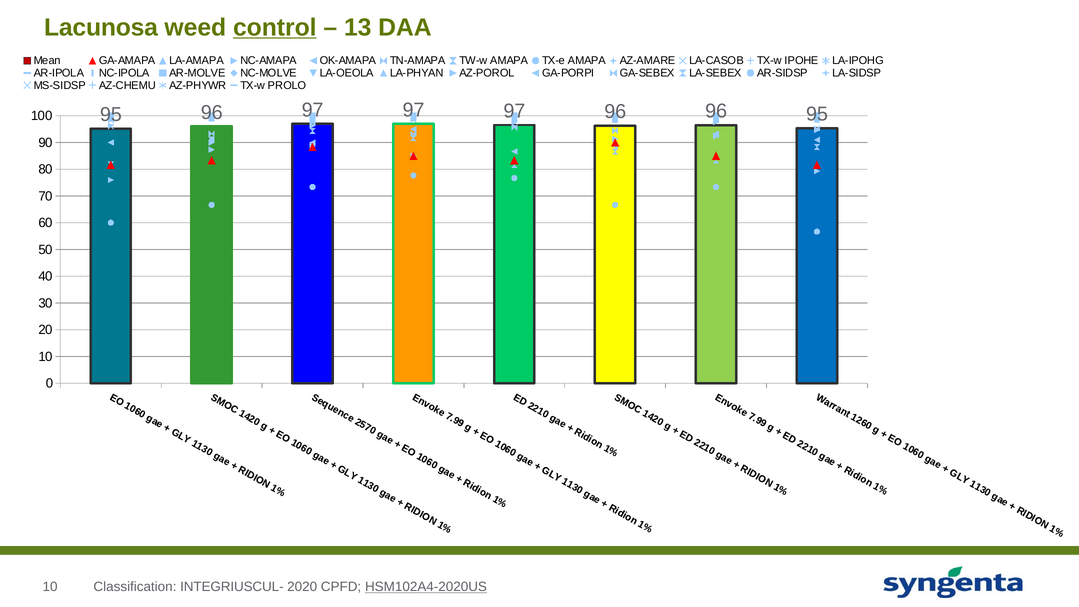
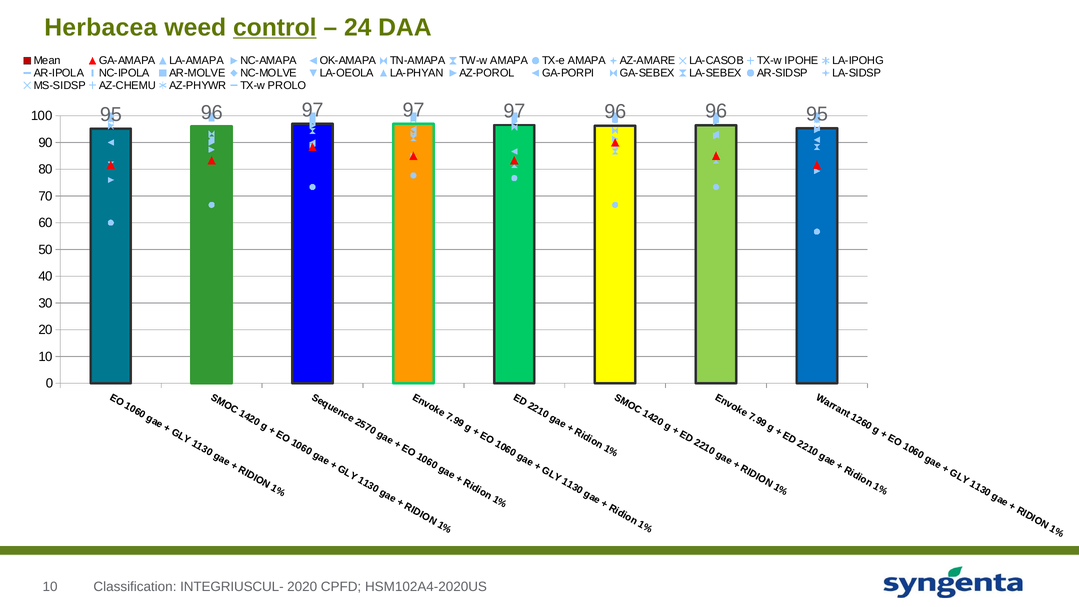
Lacunosa: Lacunosa -> Herbacea (101, 27)
13: 13 -> 24 (358, 27)
HSM102A4-2020US underline: present -> none (426, 587)
